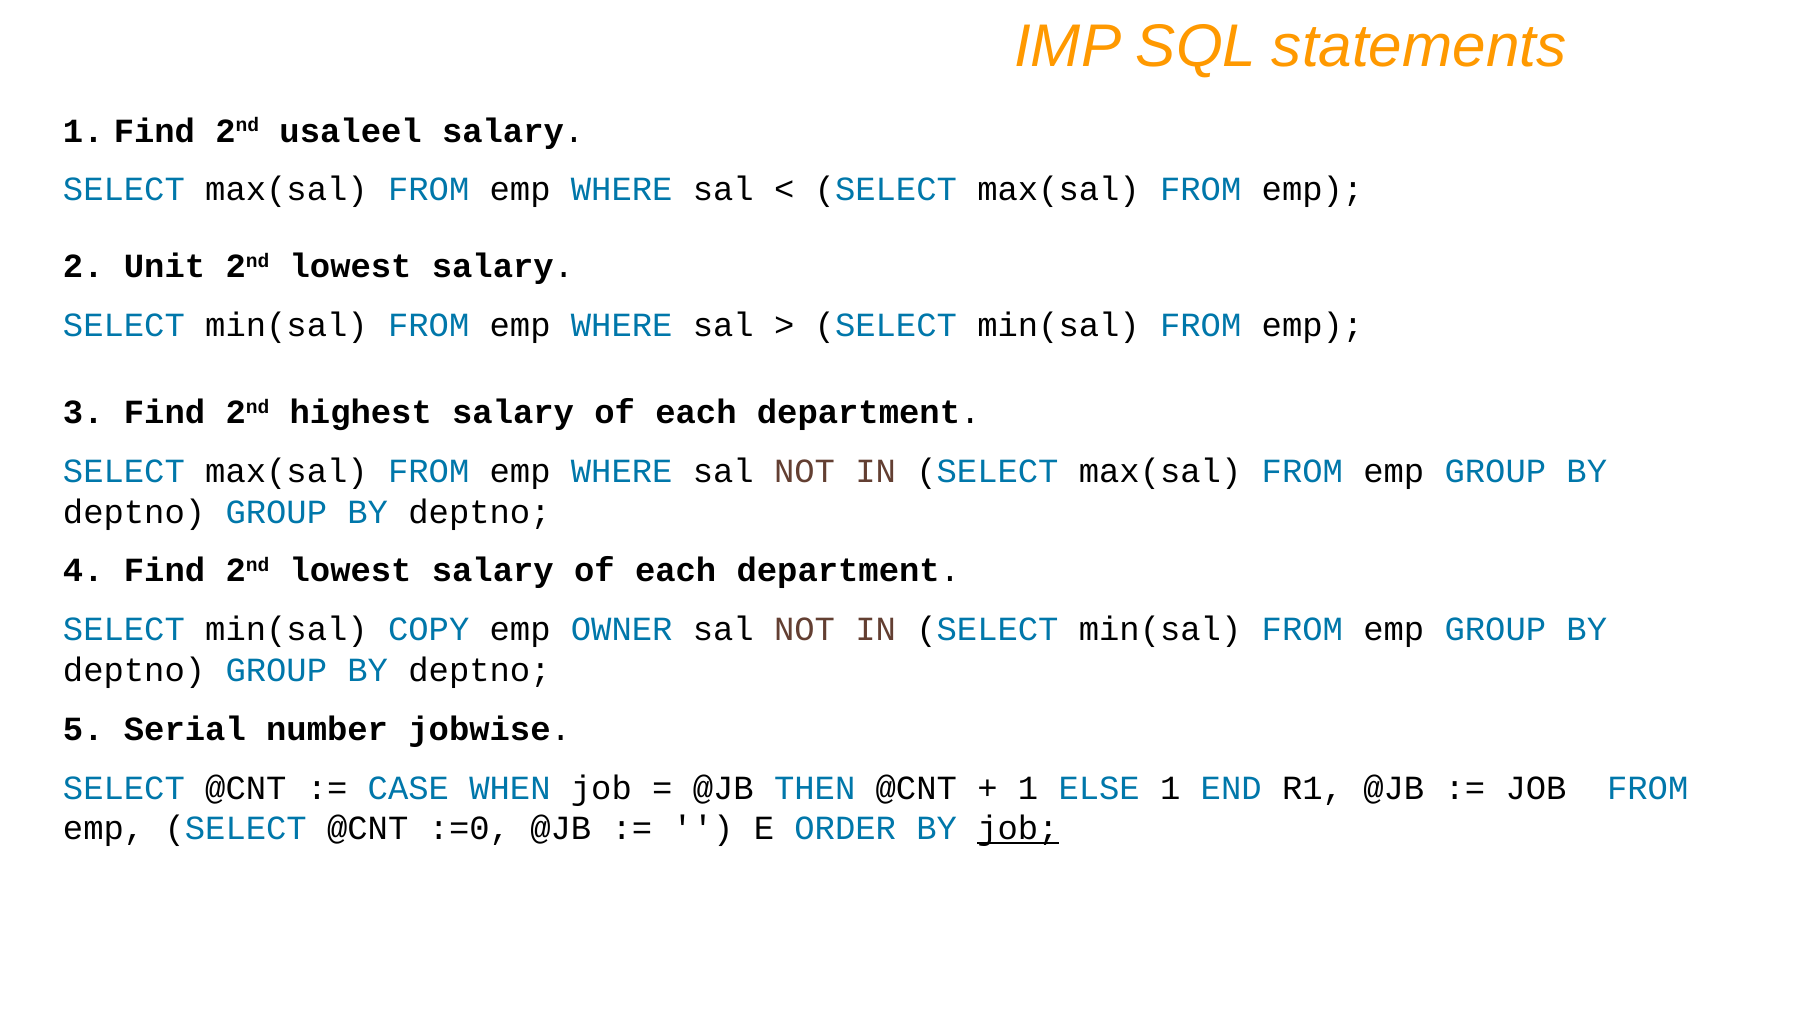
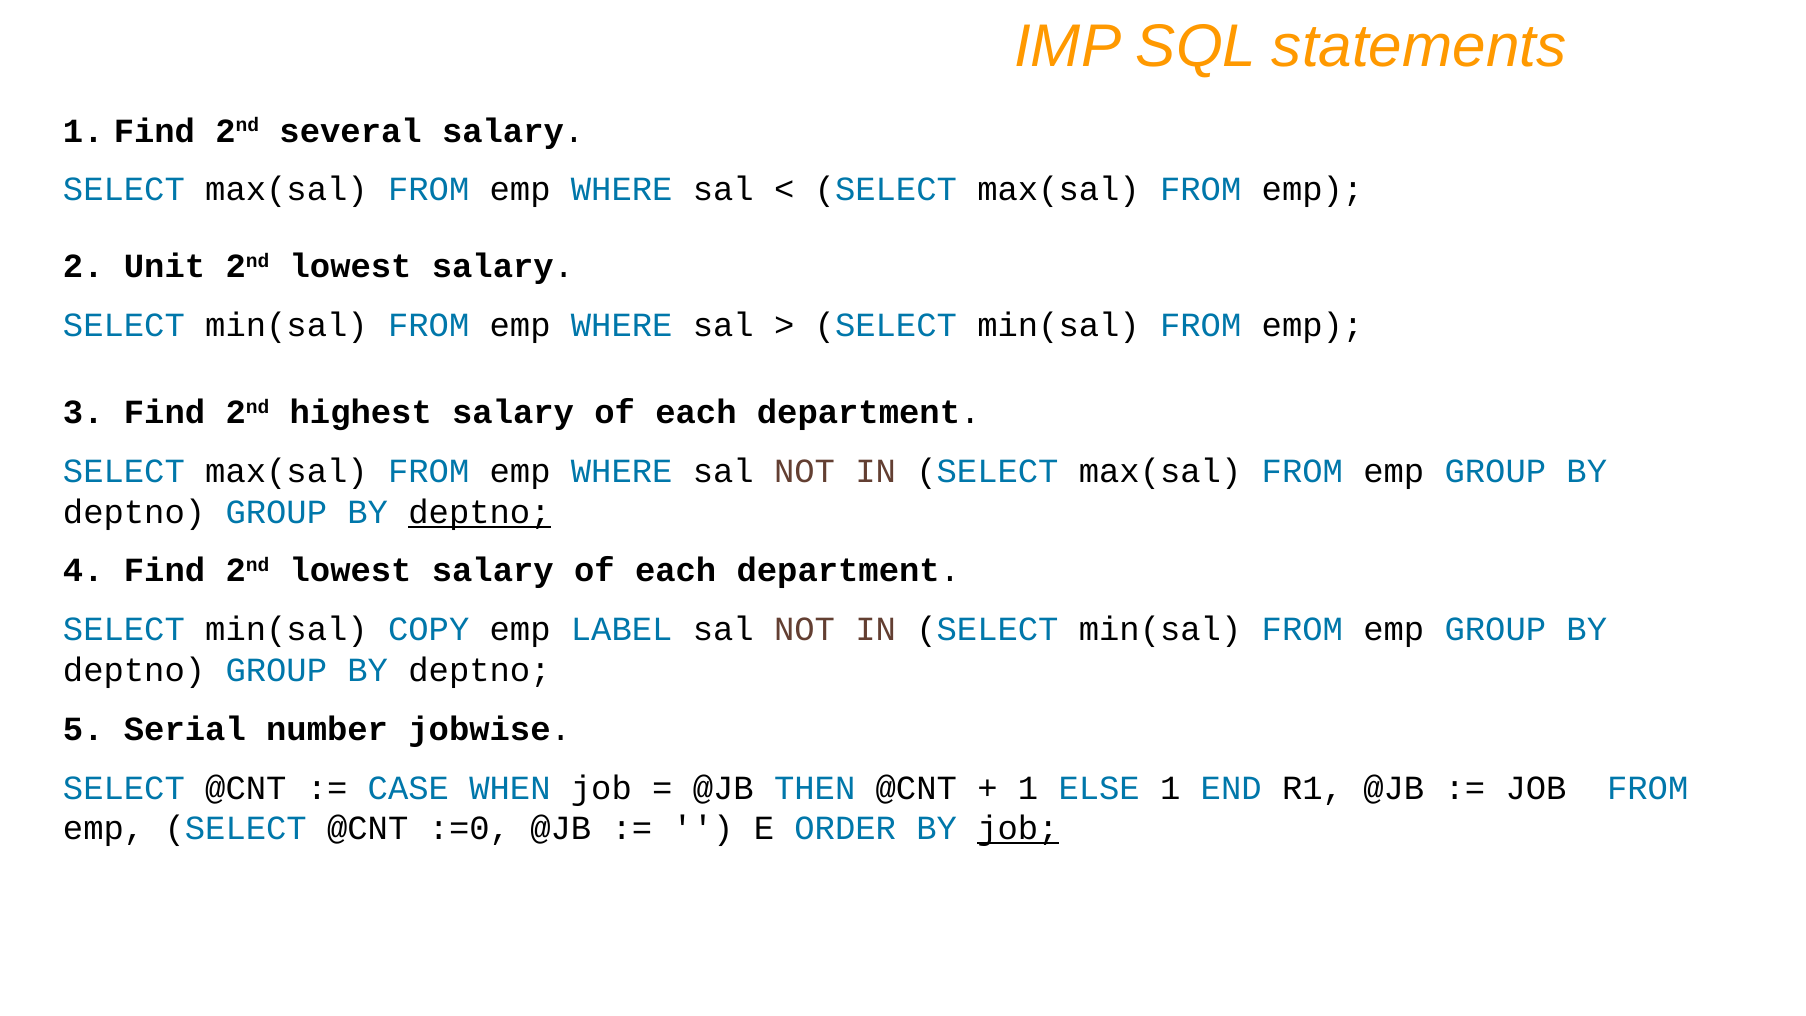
usaleel: usaleel -> several (351, 131)
deptno underline: none -> present (479, 512)
OWNER: OWNER -> LABEL (622, 629)
